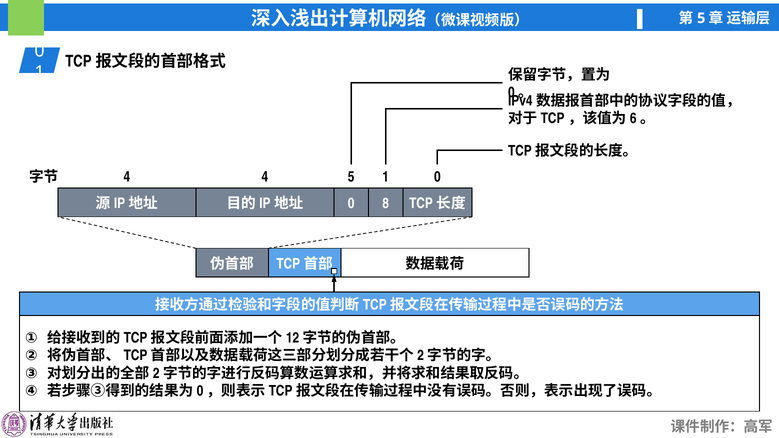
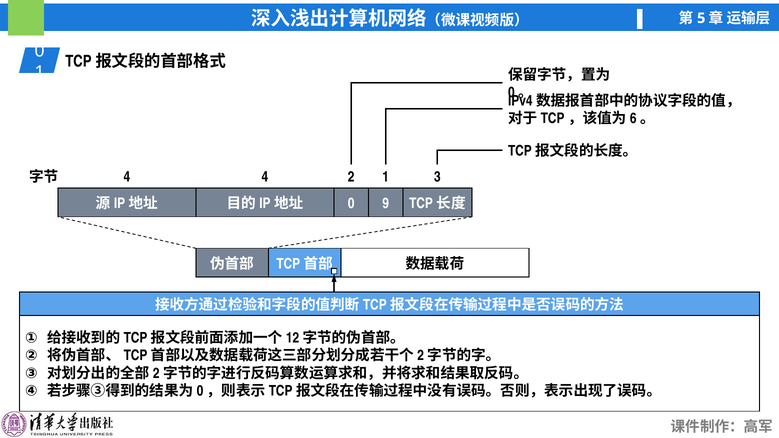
4 5: 5 -> 2 (351, 177)
1 0: 0 -> 3 (437, 177)
8: 8 -> 9 (386, 204)
